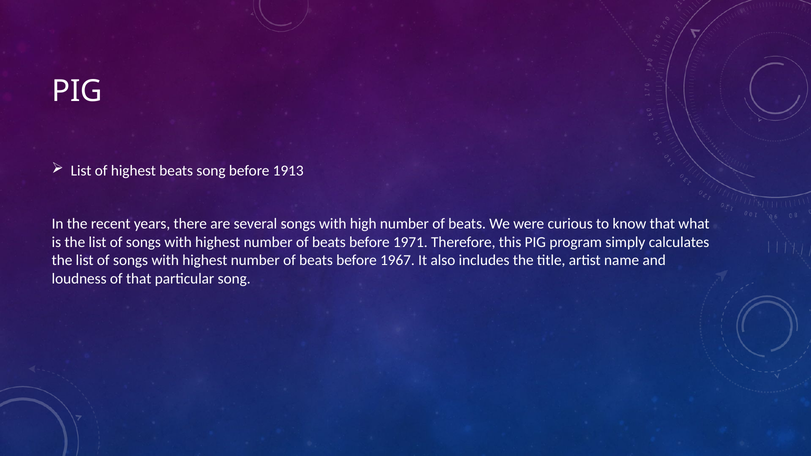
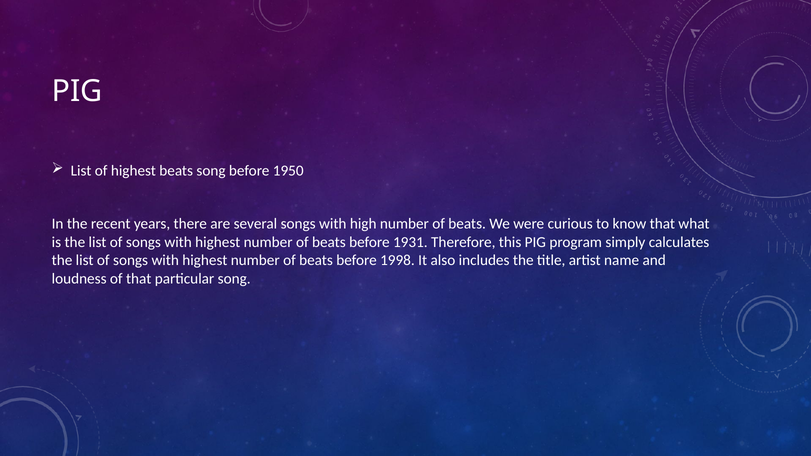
1913: 1913 -> 1950 (288, 171)
1971: 1971 -> 1931 (410, 242)
1967: 1967 -> 1998 (397, 260)
